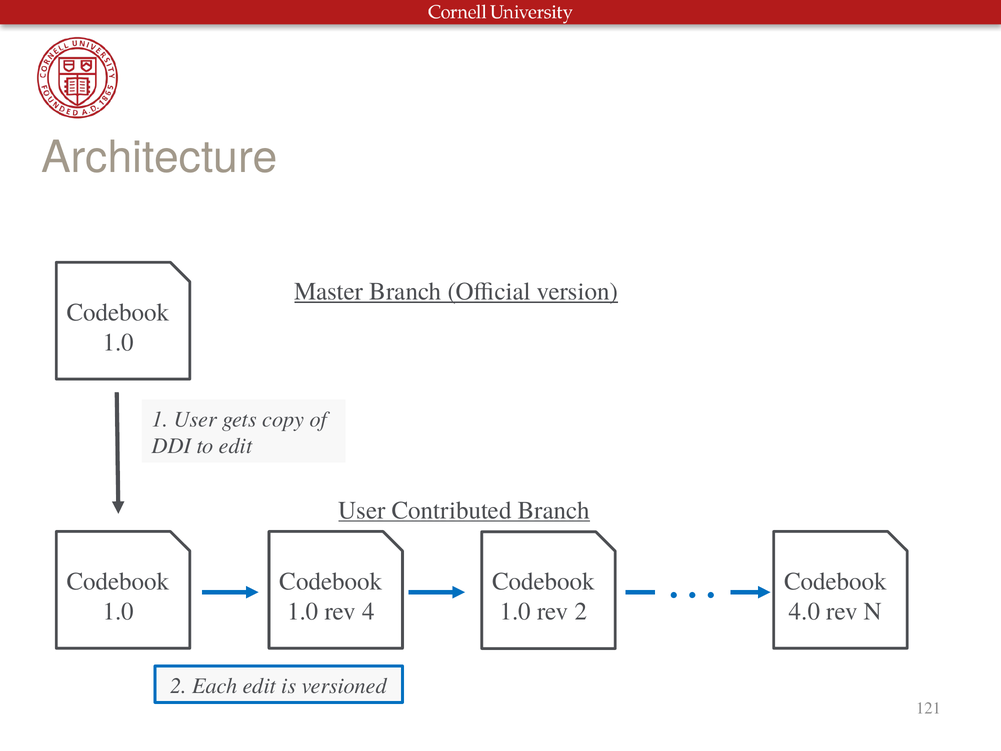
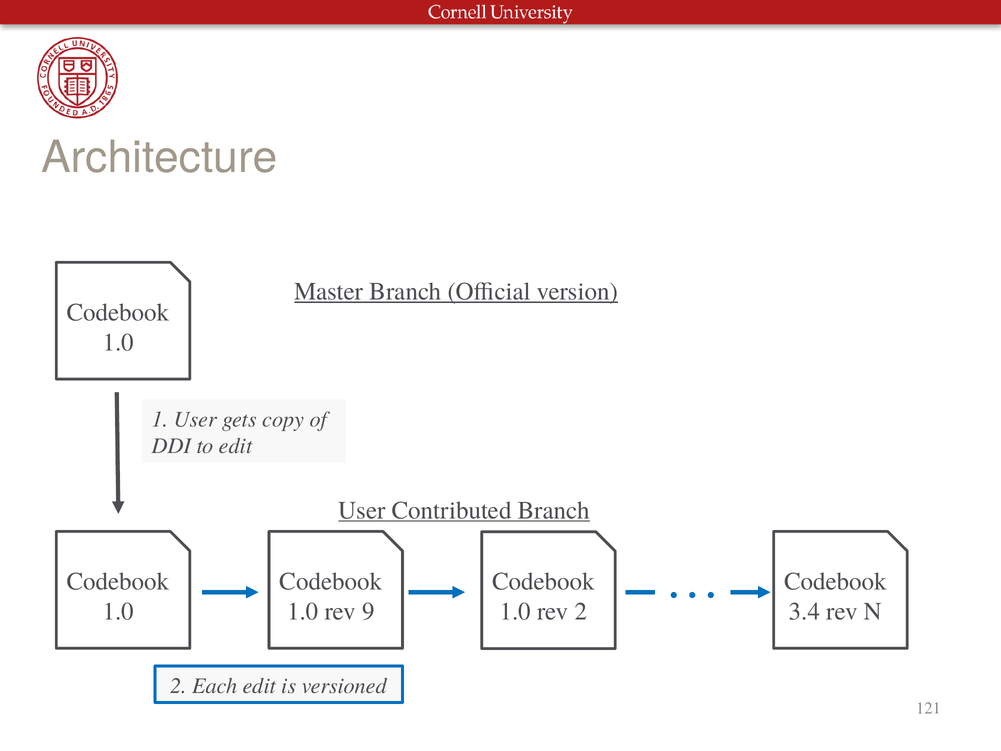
4: 4 -> 9 (368, 611)
4.0: 4.0 -> 3.4 (805, 611)
